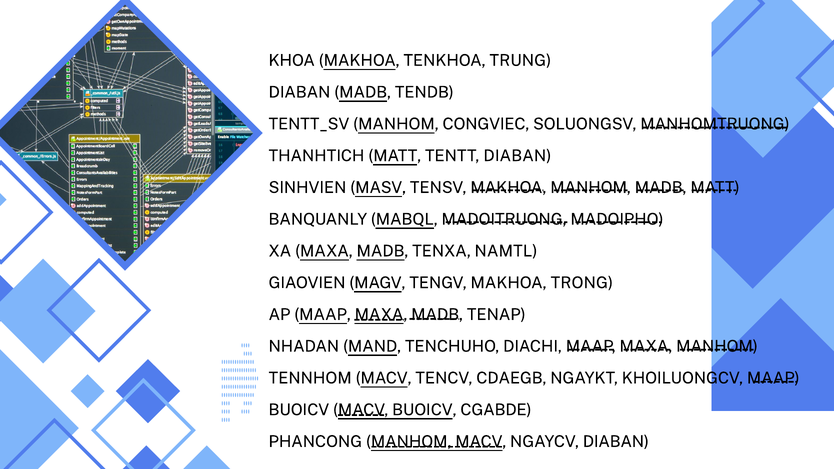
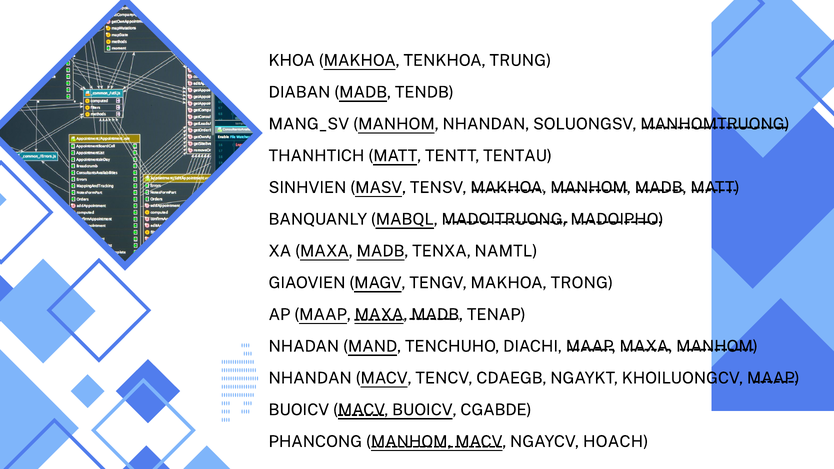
TENTT_SV: TENTT_SV -> MANG_SV (309, 124)
CONGVIEC: CONGVIEC -> NHANDAN (486, 124)
TENTT DIABAN: DIABAN -> TENTAU (518, 156)
TENNHOM: TENNHOM -> NHANDAN (310, 378)
NGAYCV DIABAN: DIABAN -> HOACH (616, 442)
